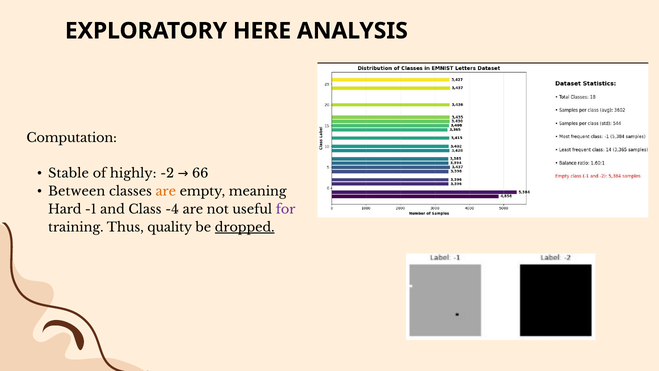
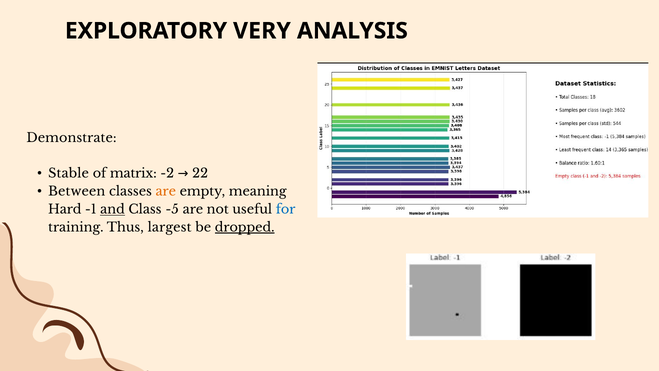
HERE: HERE -> VERY (262, 31)
Computation: Computation -> Demonstrate (71, 138)
highly: highly -> matrix (133, 174)
66: 66 -> 22 (200, 174)
and underline: none -> present (113, 209)
-4: -4 -> -5 (172, 209)
for colour: purple -> blue (286, 209)
quality: quality -> largest (170, 227)
